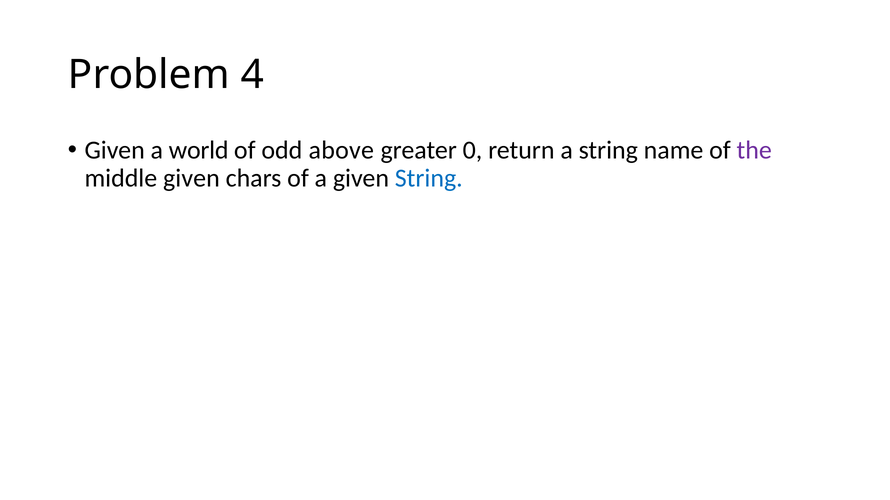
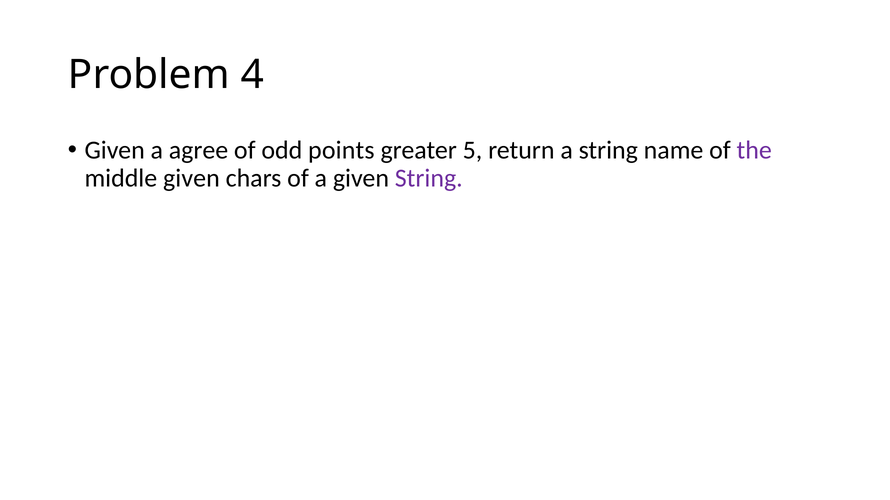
world: world -> agree (199, 150)
above: above -> points (341, 150)
0: 0 -> 5 (472, 150)
String colour: blue -> purple (429, 179)
